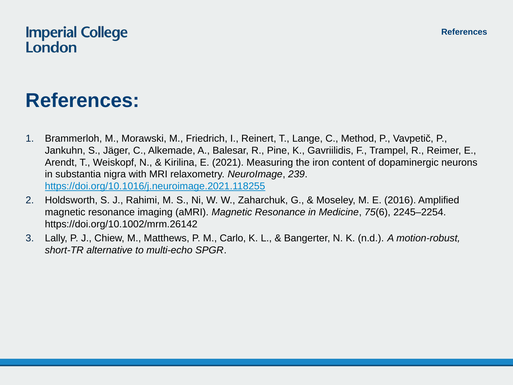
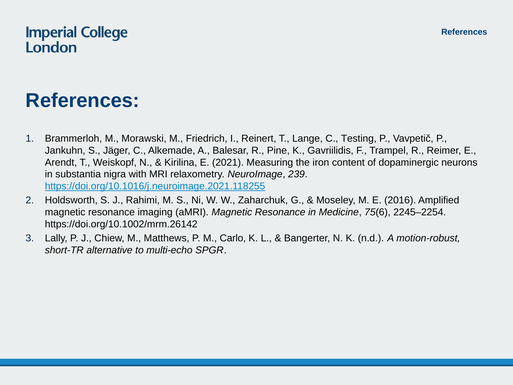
Method: Method -> Testing (359, 138)
